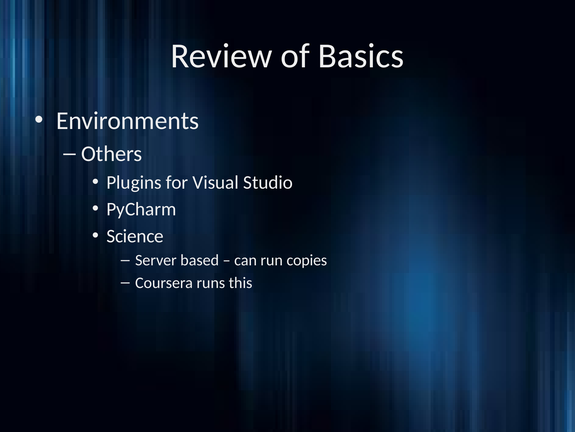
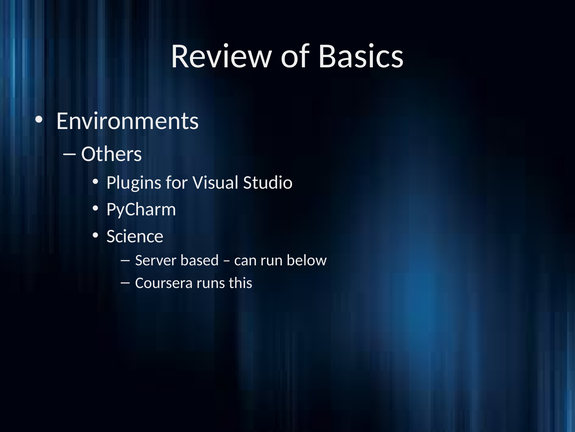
copies: copies -> below (307, 260)
